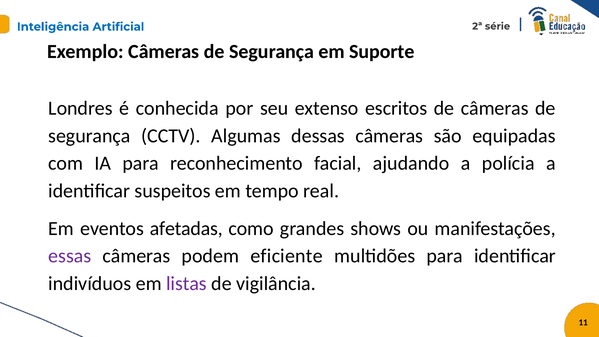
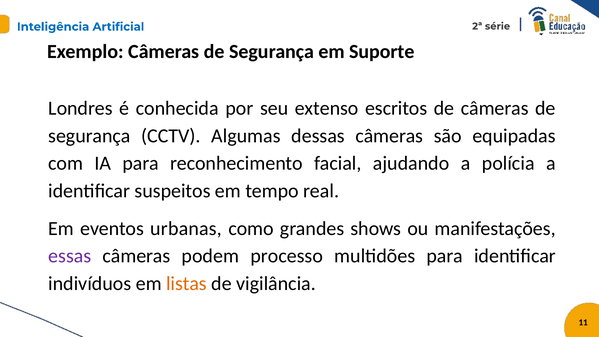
afetadas: afetadas -> urbanas (186, 228)
eficiente: eficiente -> processo (287, 256)
listas colour: purple -> orange (186, 284)
